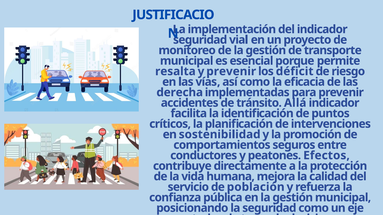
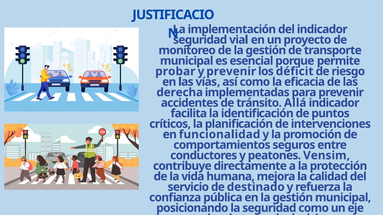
resalta: resalta -> probar (175, 71)
sostenibilidad: sostenibilidad -> funcionalidad (220, 135)
Efectos: Efectos -> Vensim (327, 156)
población: población -> destinado (256, 187)
